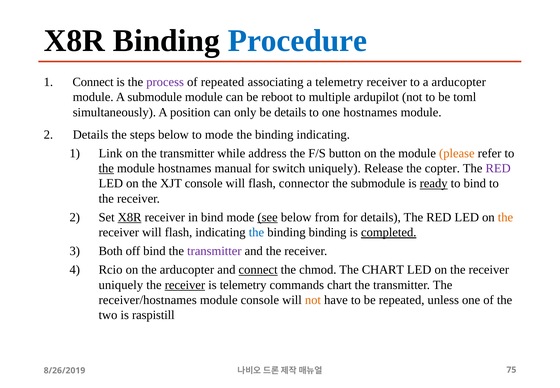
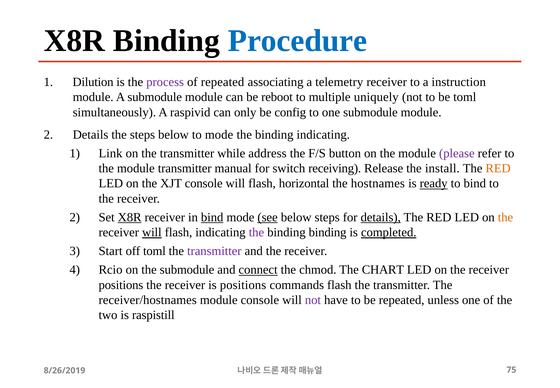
Connect: Connect -> Dilution (93, 82)
a arducopter: arducopter -> instruction (459, 82)
ardupilot: ardupilot -> uniquely (376, 97)
position: position -> raspivid (190, 112)
be details: details -> config (290, 112)
one hostnames: hostnames -> submodule (370, 112)
please colour: orange -> purple (457, 153)
the underline: present -> none (106, 168)
module hostnames: hostnames -> transmitter (185, 168)
switch uniquely: uniquely -> receiving (335, 168)
copter: copter -> install (442, 168)
RED colour: purple -> orange (498, 168)
connector: connector -> horizontal (304, 183)
the submodule: submodule -> hostnames (378, 183)
bind underline: none -> present (212, 217)
below from: from -> steps (327, 217)
details underline: none -> present (381, 217)
will underline: none -> present (152, 232)
the colour: blue -> purple (256, 232)
Both: Both -> Start (111, 251)
off bind: bind -> toml (154, 251)
the arducopter: arducopter -> submodule (187, 270)
uniquely: uniquely -> positions (121, 285)
receiver underline: present -> none (185, 285)
is telemetry: telemetry -> positions (243, 285)
commands chart: chart -> flash (339, 285)
not colour: orange -> purple (313, 300)
